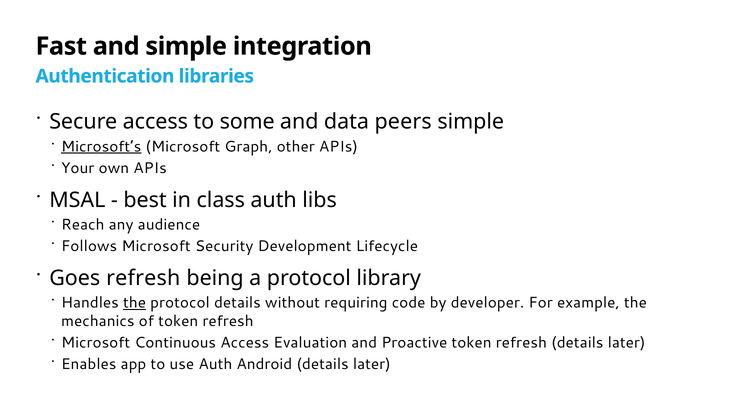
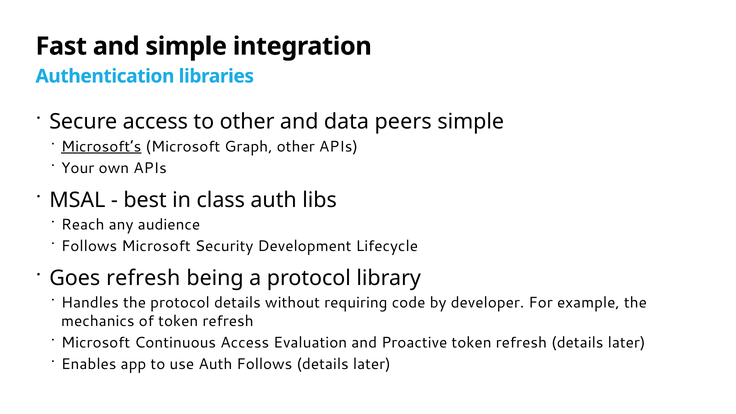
to some: some -> other (247, 122)
the underline: present -> none (135, 303)
Auth Android: Android -> Follows (264, 364)
